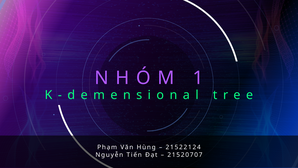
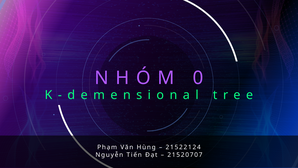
1: 1 -> 0 (198, 78)
